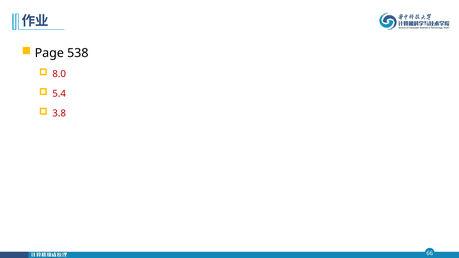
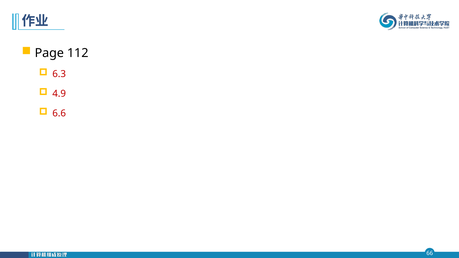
538: 538 -> 112 (78, 53)
8.0: 8.0 -> 6.3 (59, 74)
5.4: 5.4 -> 4.9 (59, 94)
3.8: 3.8 -> 6.6 (59, 113)
